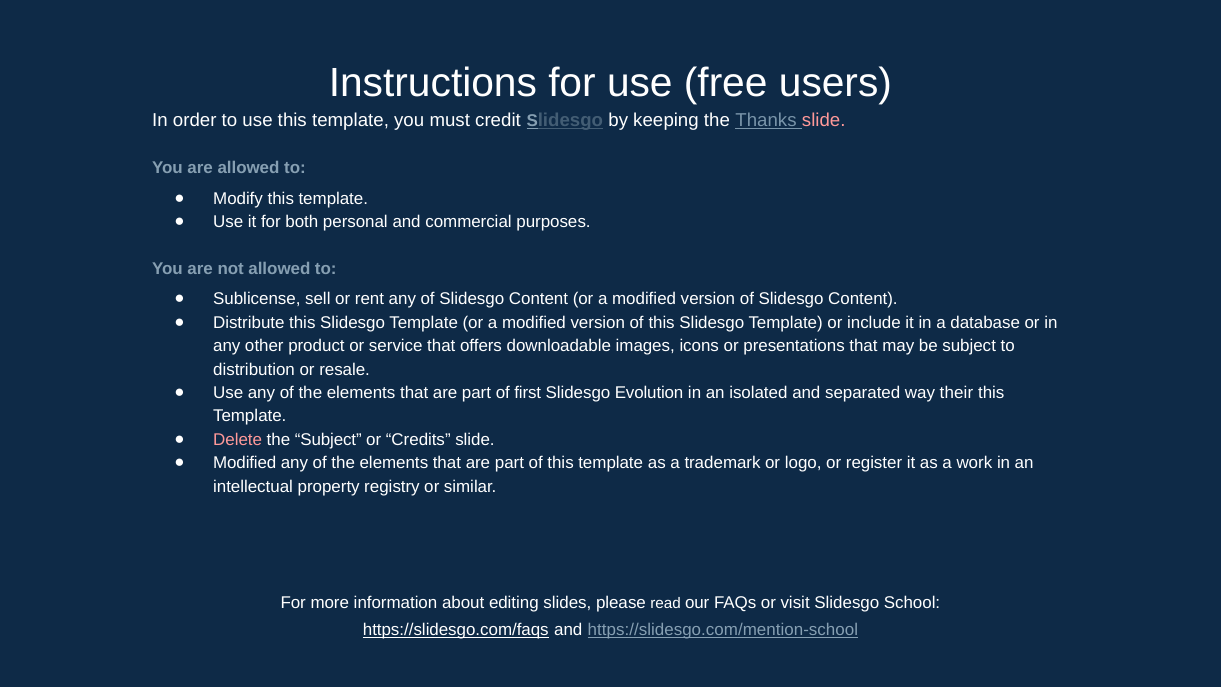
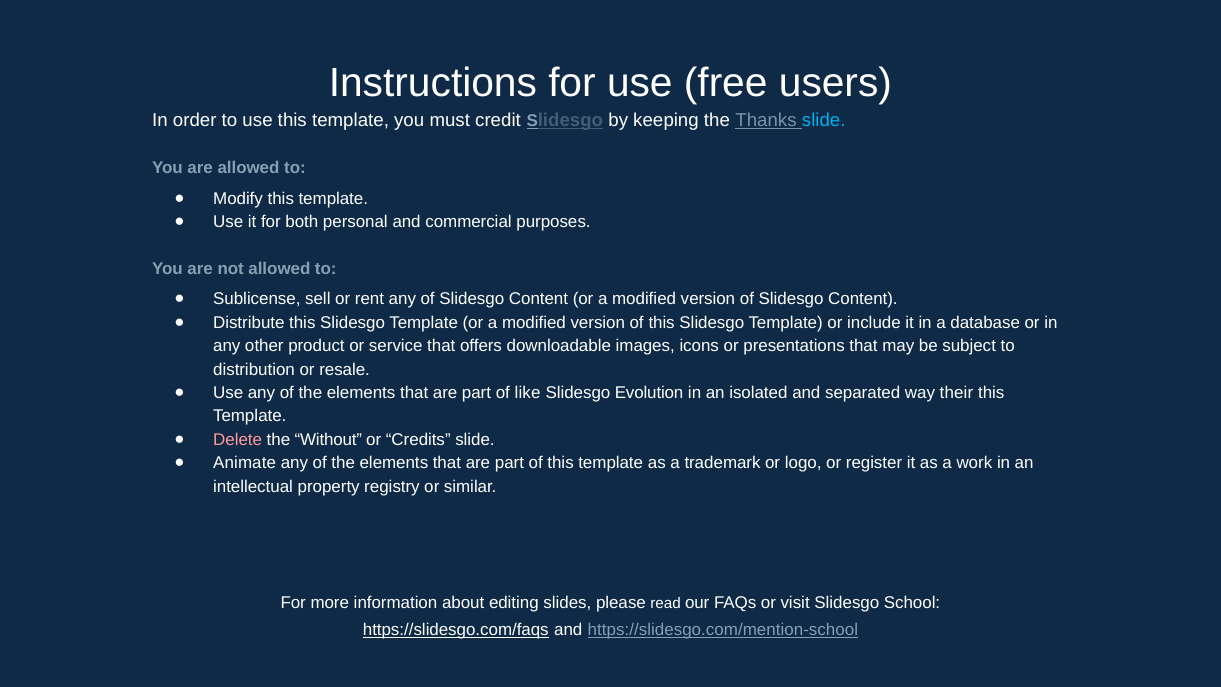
slide colour: pink -> light blue (824, 120)
first: first -> like (528, 393)
the Subject: Subject -> Without (328, 440)
Modified: Modified -> Animate (245, 463)
